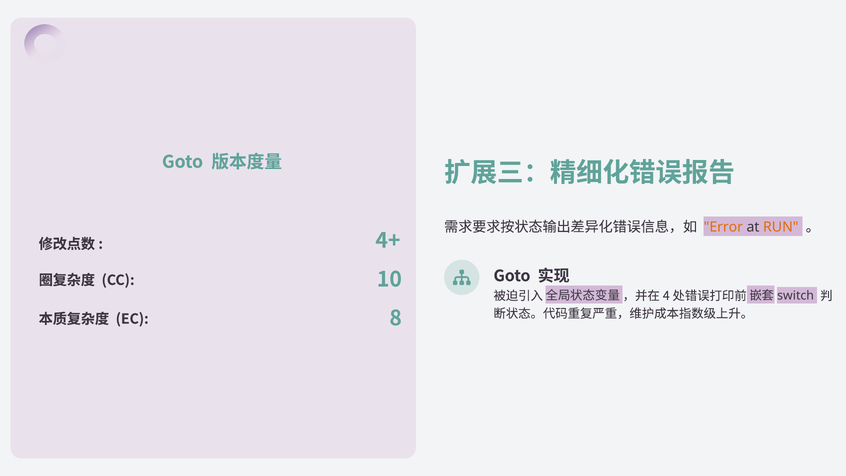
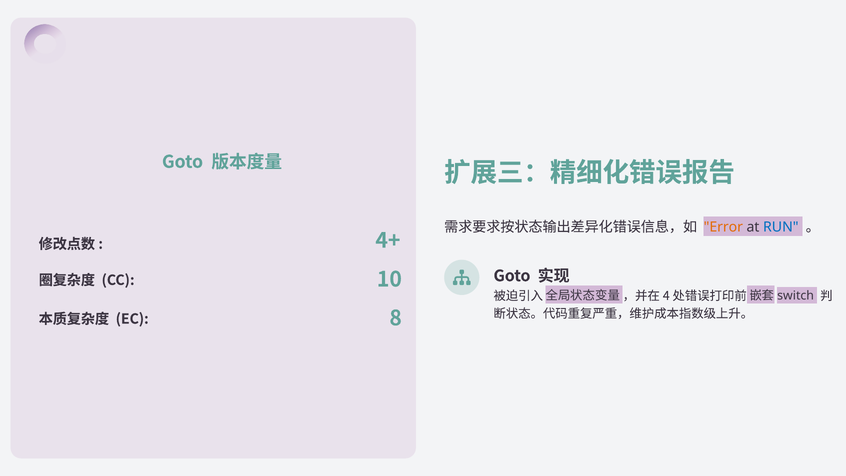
RUN colour: orange -> blue (781, 227)
